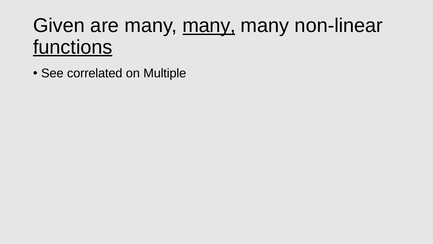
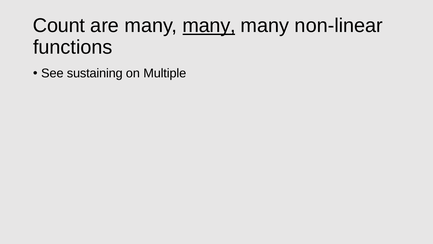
Given: Given -> Count (59, 26)
functions underline: present -> none (73, 47)
correlated: correlated -> sustaining (95, 73)
